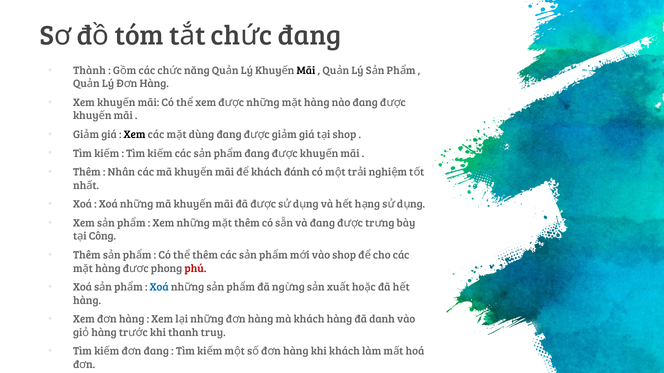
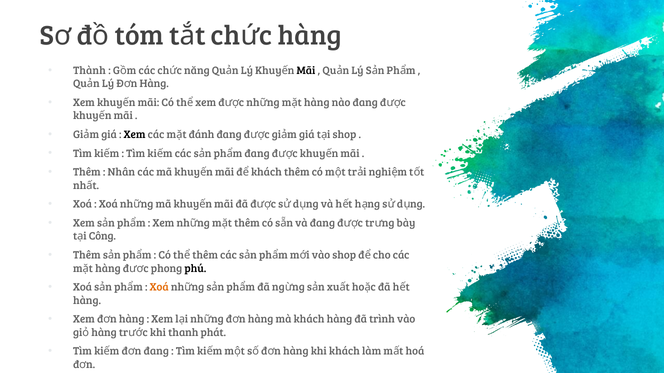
đang: đang -> hàng (310, 35)
dùng: dùng -> đánh (202, 135)
khách đánh: đánh -> thêm (297, 172)
phú colour: red -> black (195, 269)
Xoá colour: blue -> orange (159, 288)
danh: danh -> trình (382, 320)
truy: truy -> phát (213, 333)
